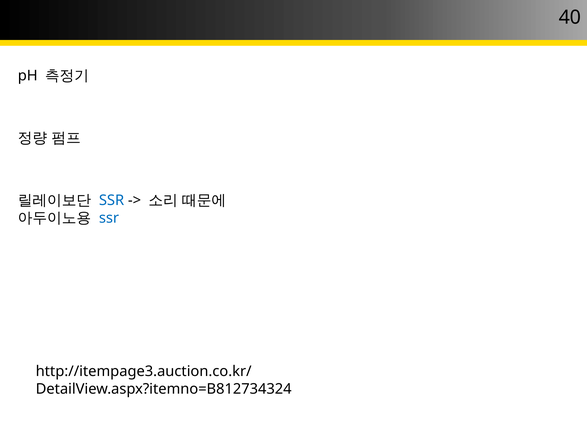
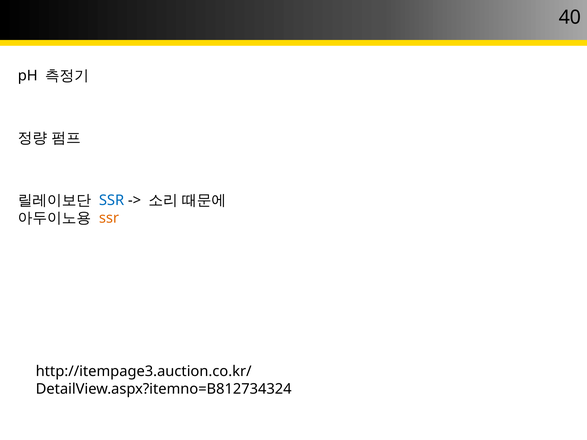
ssr colour: blue -> orange (109, 218)
